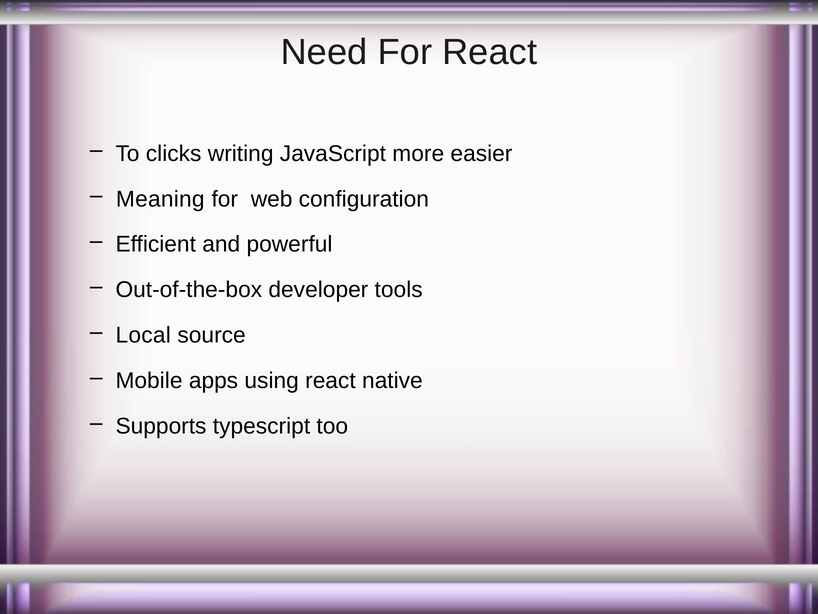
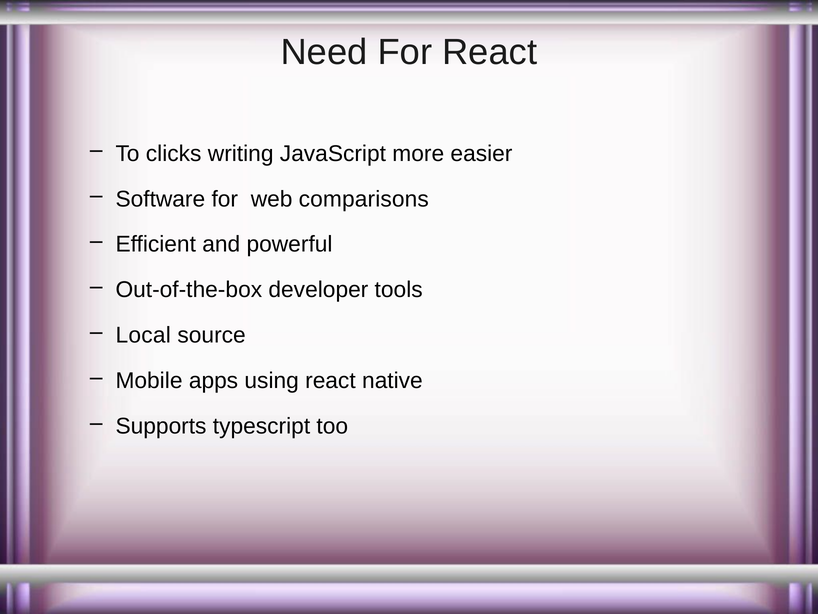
Meaning: Meaning -> Software (160, 199)
configuration: configuration -> comparisons (364, 199)
